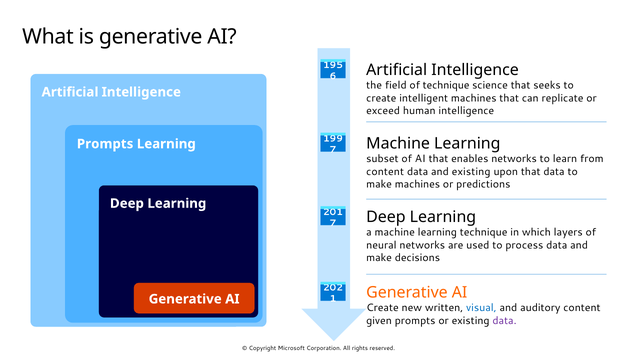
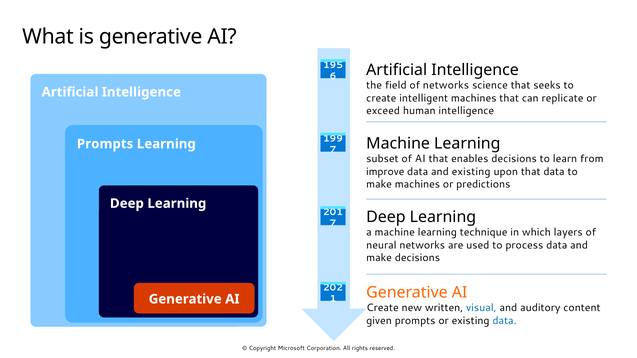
of technique: technique -> networks (446, 85)
enables networks: networks -> decisions (514, 159)
content: content -> improve (385, 172)
data colour: purple -> blue (505, 321)
